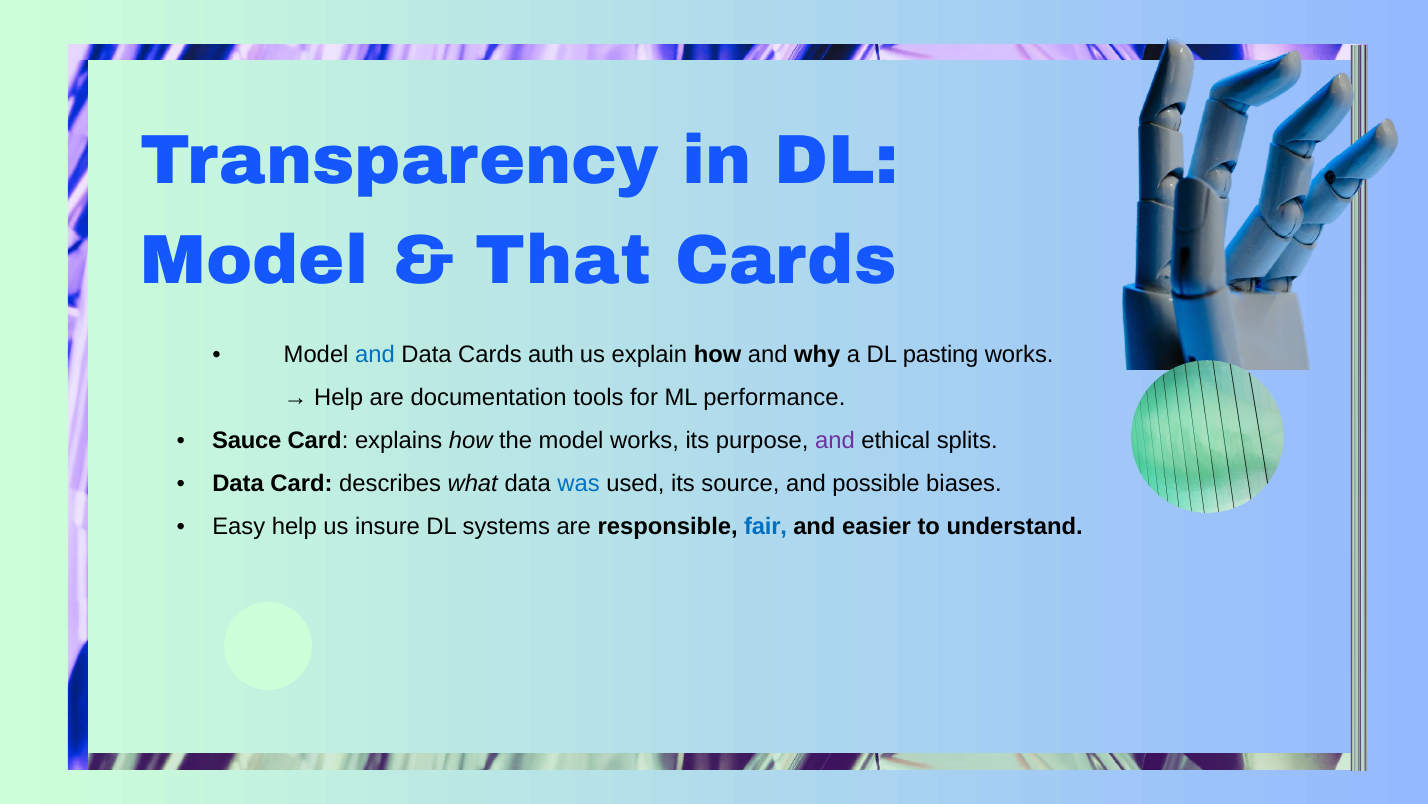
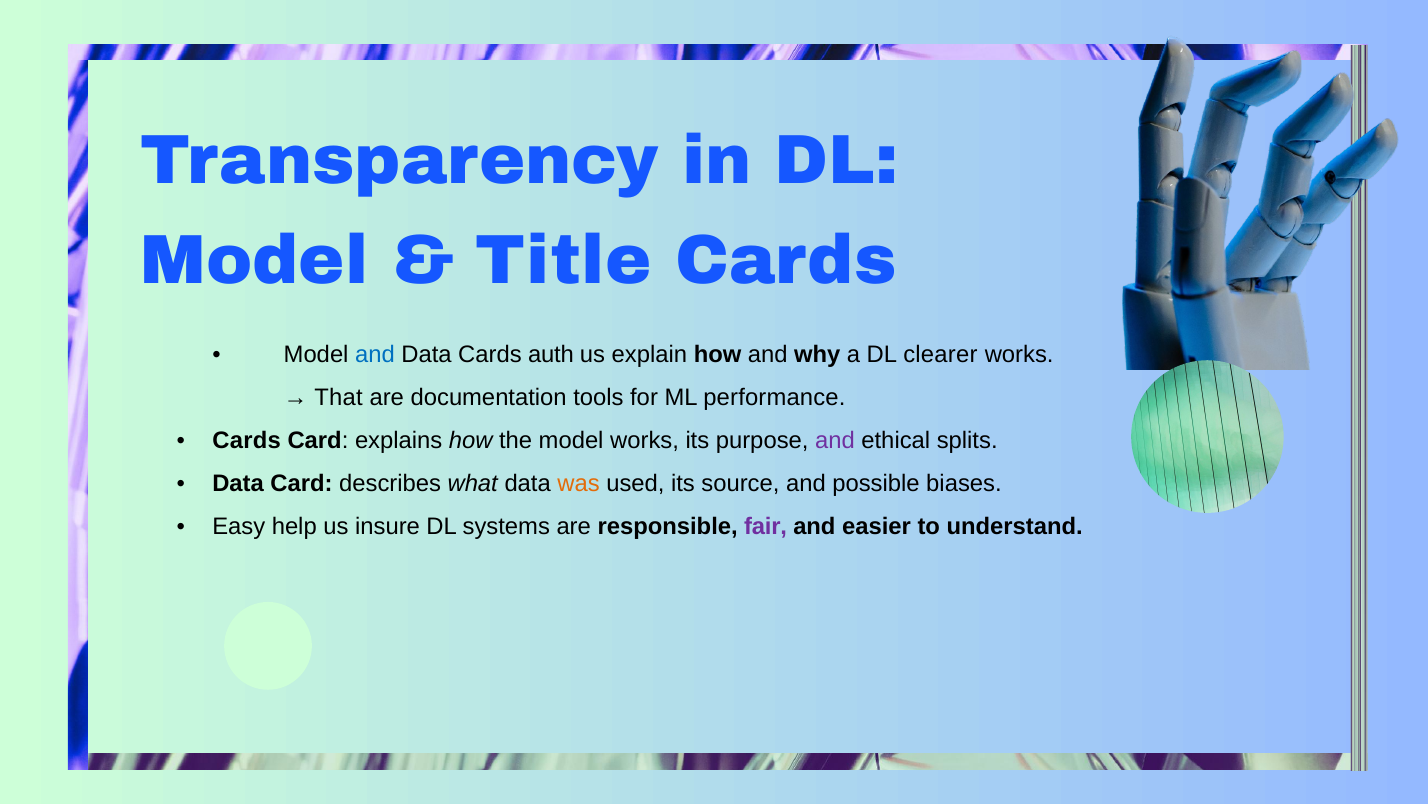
That: That -> Title (564, 260)
pasting: pasting -> clearer (940, 355)
Help: Help -> That (338, 397)
Sauce: Sauce -> Cards (247, 440)
was colour: blue -> orange (579, 483)
fair colour: blue -> purple (766, 526)
